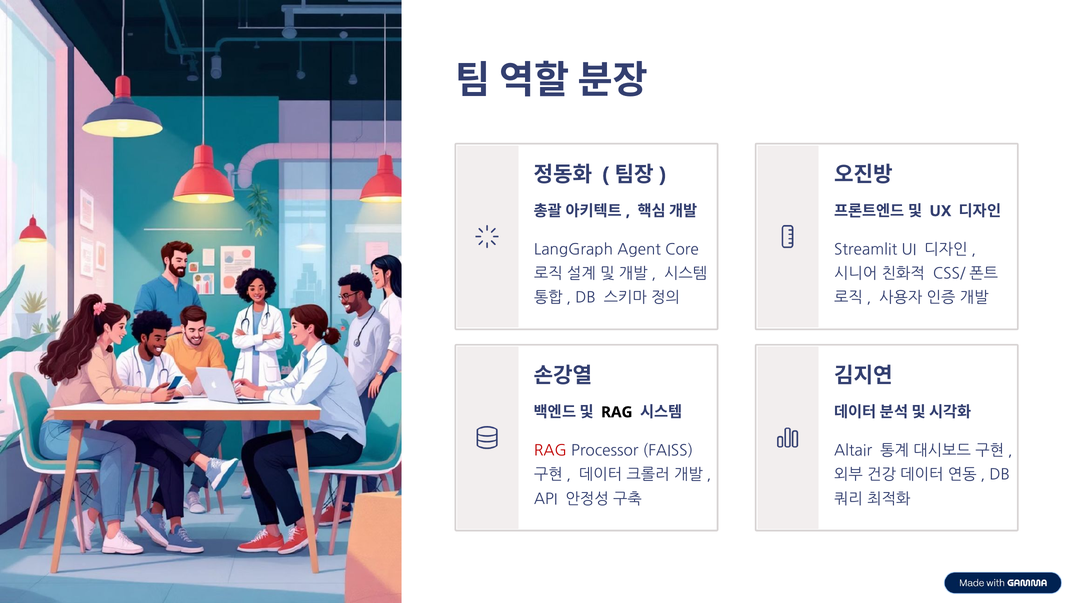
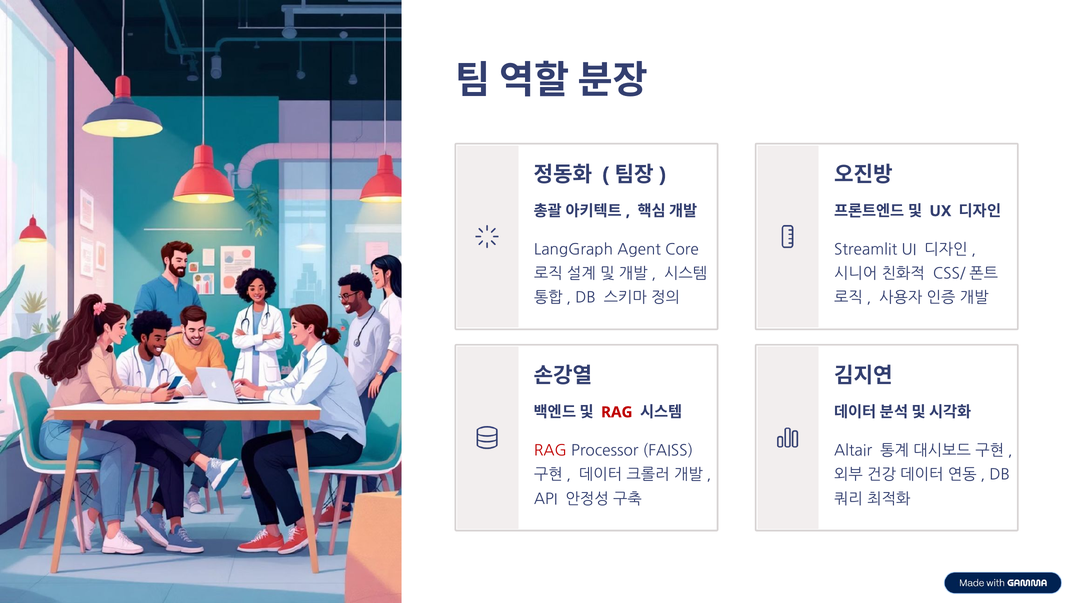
RAG colour: black -> red (617, 412)
